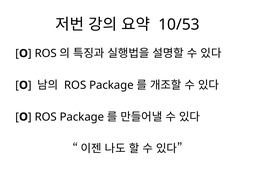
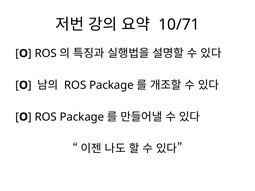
10/53: 10/53 -> 10/71 (179, 25)
